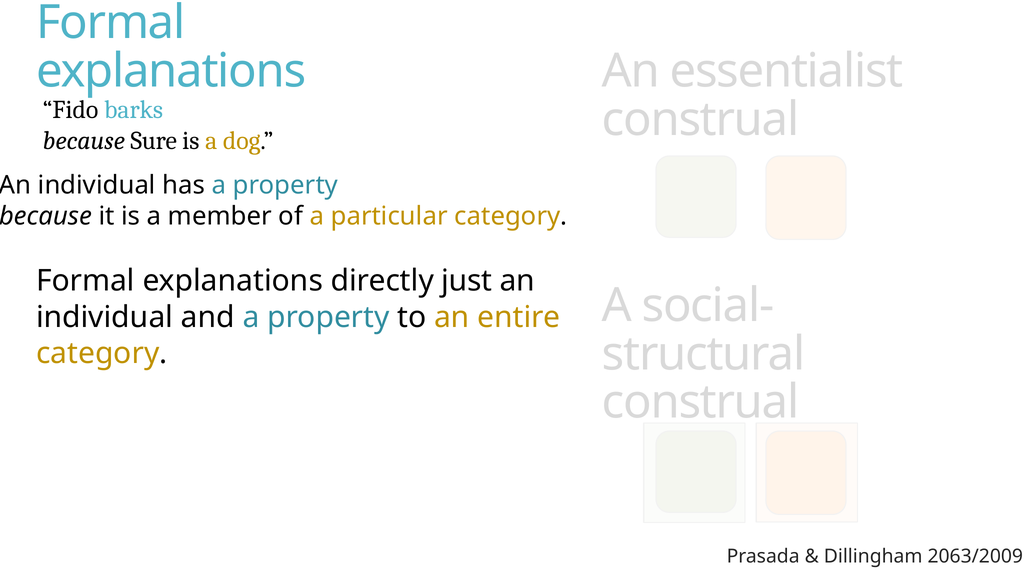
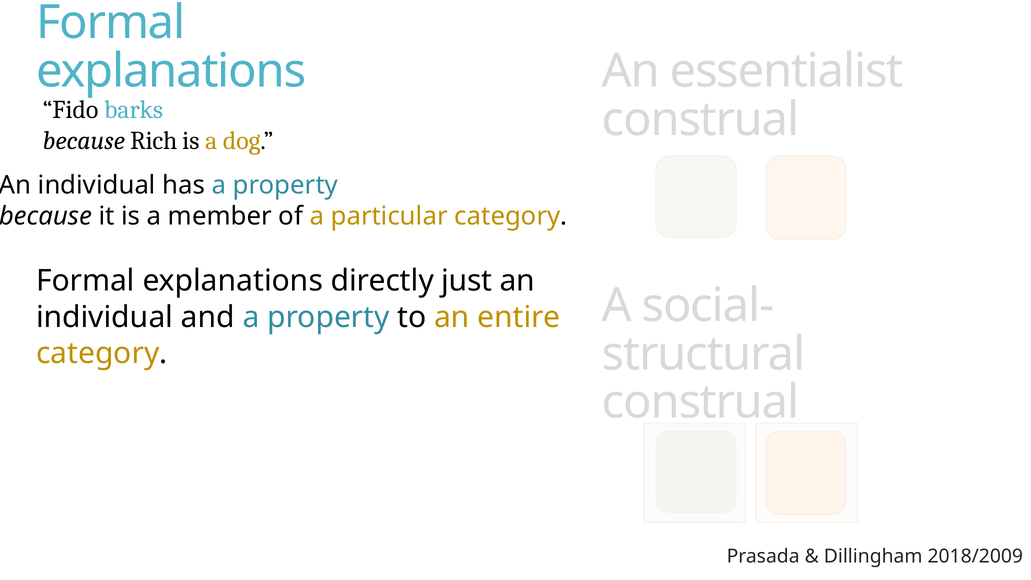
Sure: Sure -> Rich (154, 141)
2063/2009: 2063/2009 -> 2018/2009 (975, 556)
